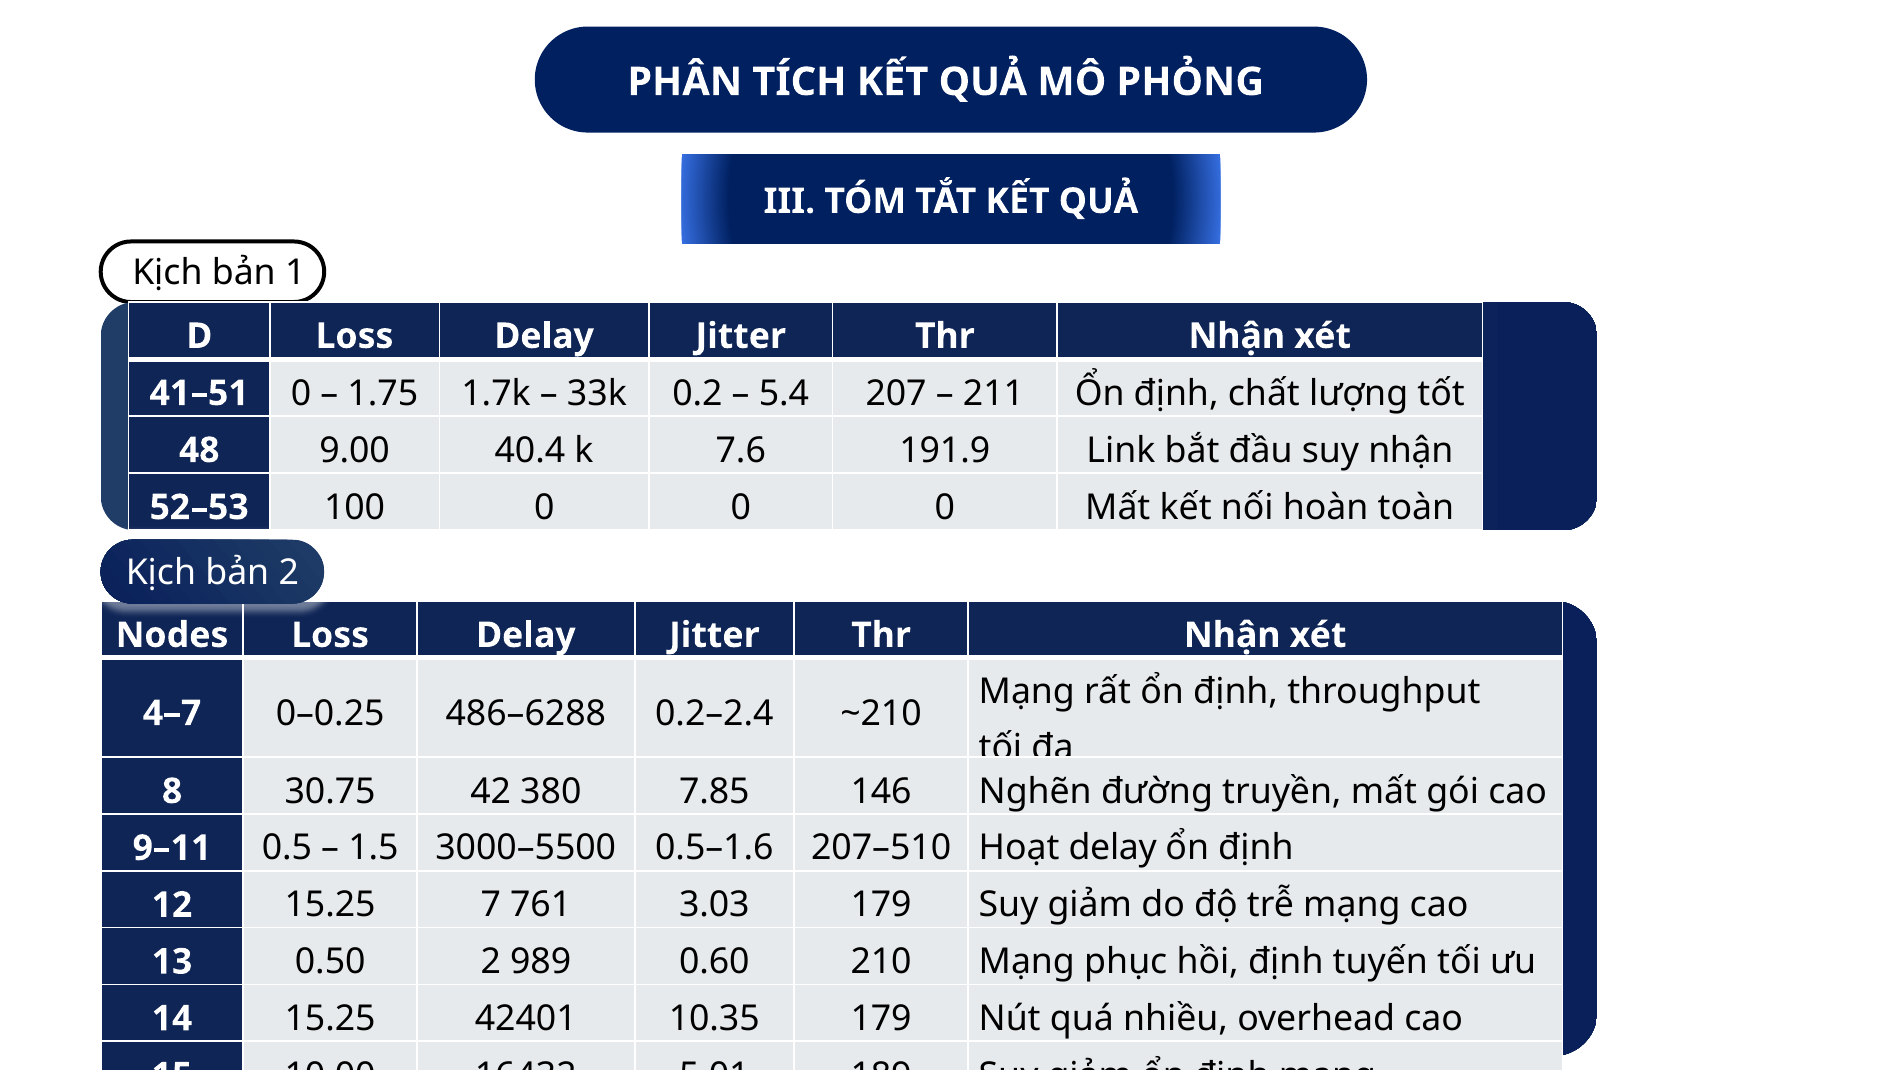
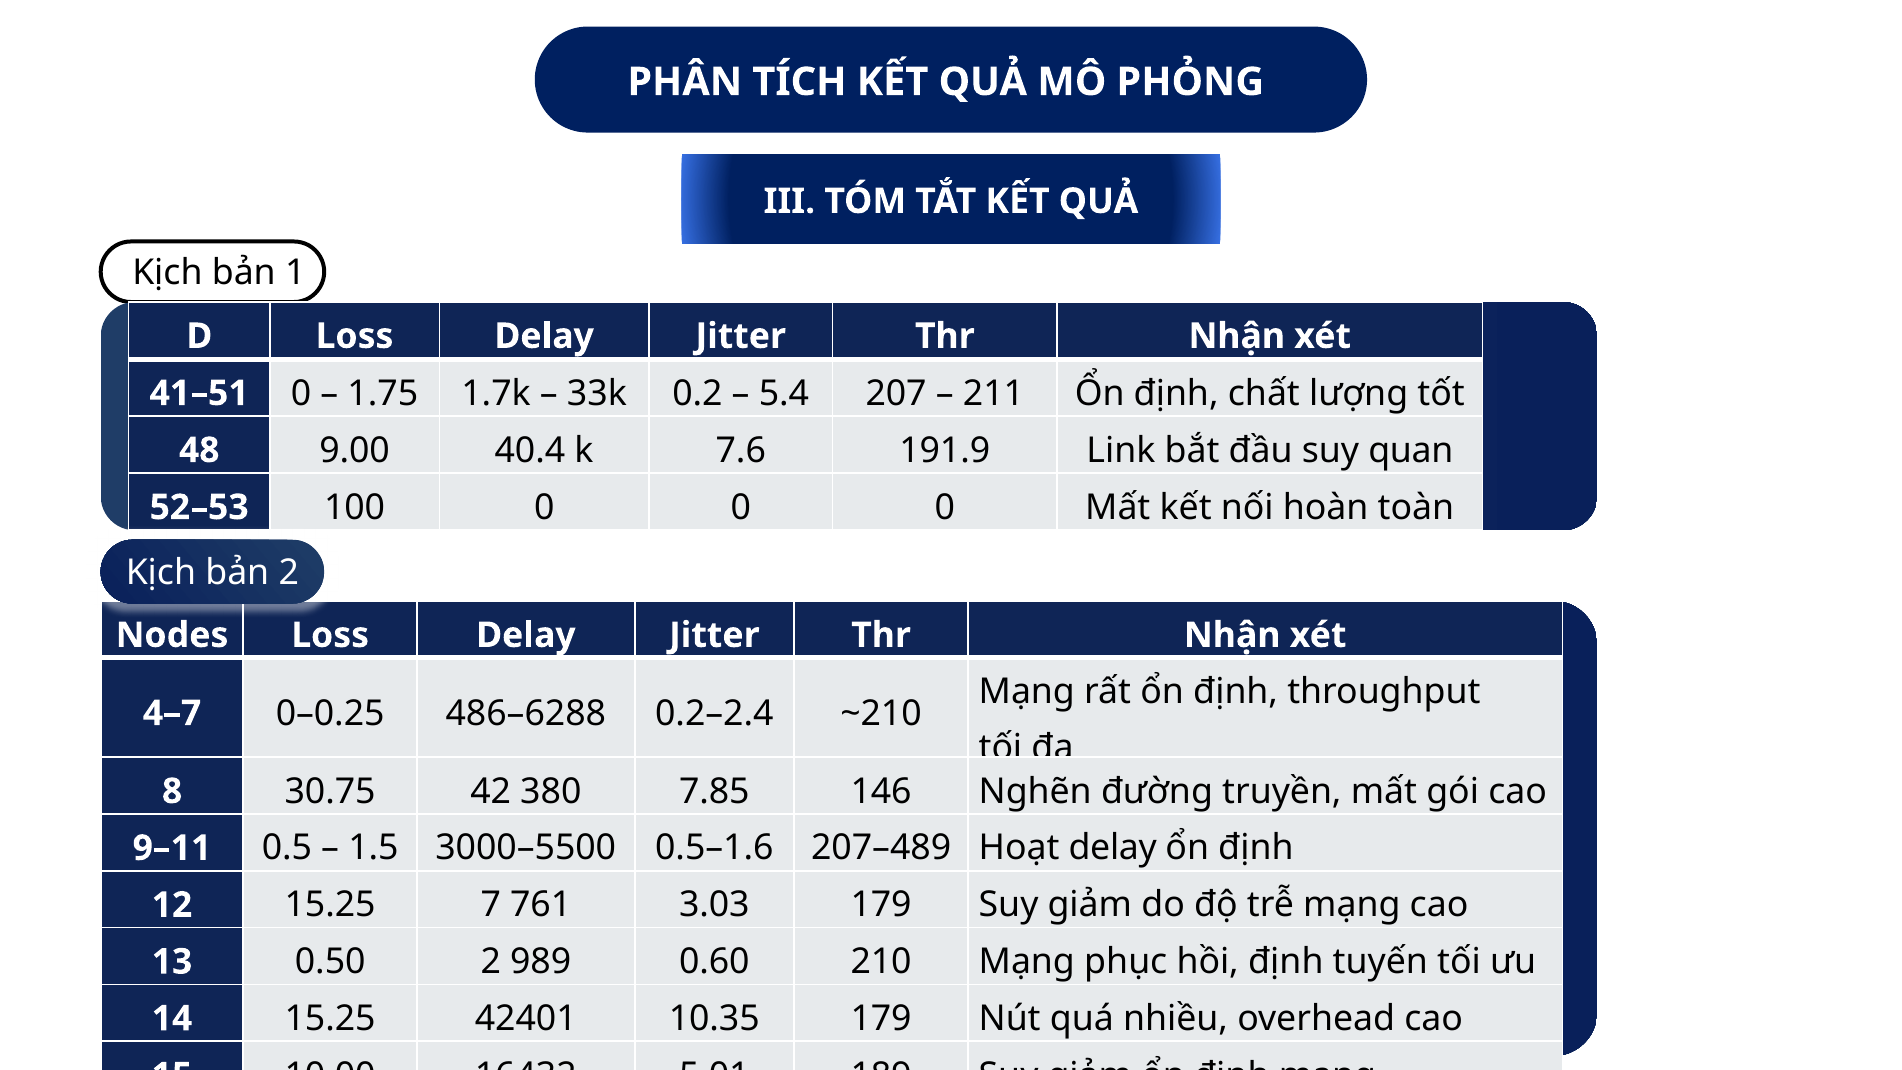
suy nhận: nhận -> quan (1411, 450)
207–510: 207–510 -> 207–489 (881, 848)
